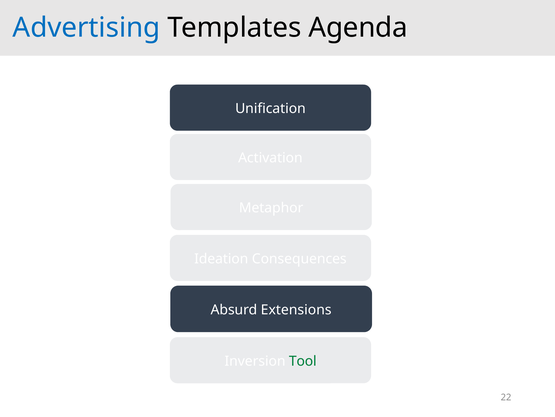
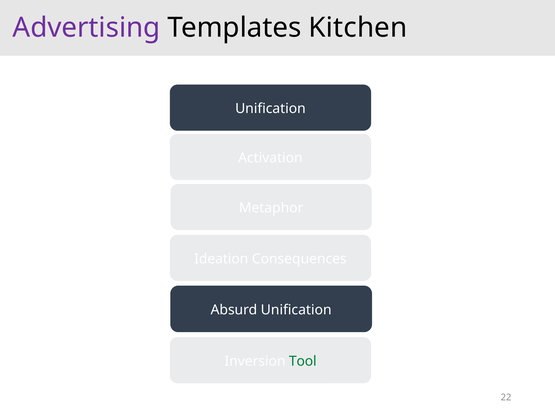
Advertising colour: blue -> purple (87, 28)
Agenda: Agenda -> Kitchen (358, 28)
Absurd Extensions: Extensions -> Unification (296, 309)
